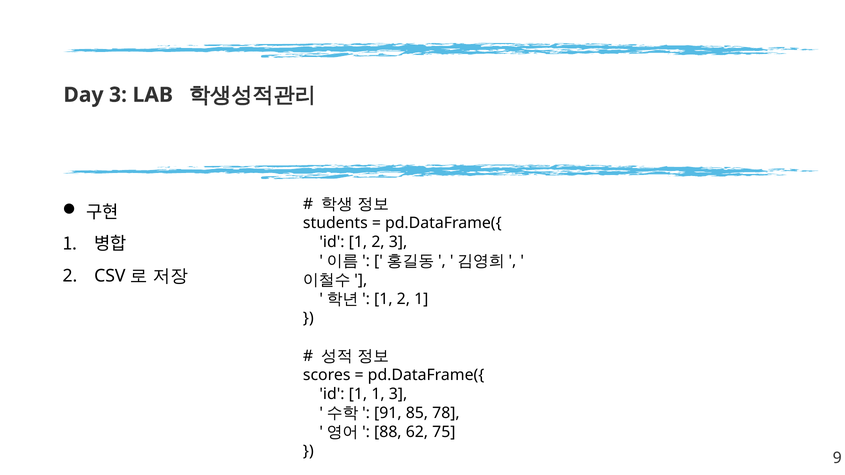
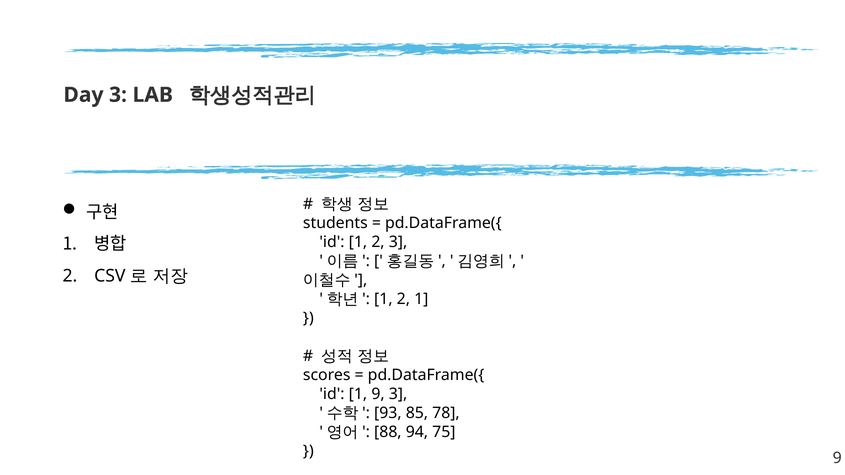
1 1: 1 -> 9 (378, 394)
91: 91 -> 93 (388, 413)
62: 62 -> 94 (417, 432)
